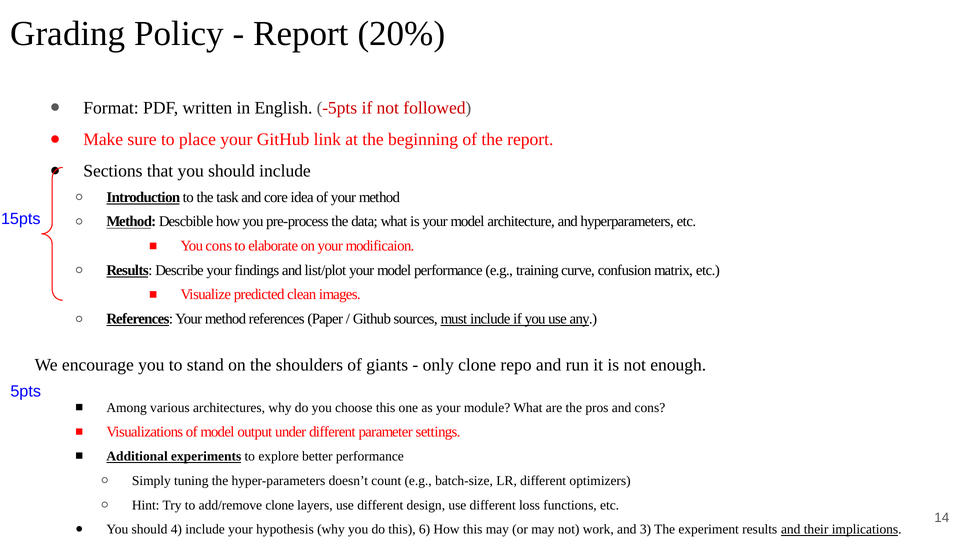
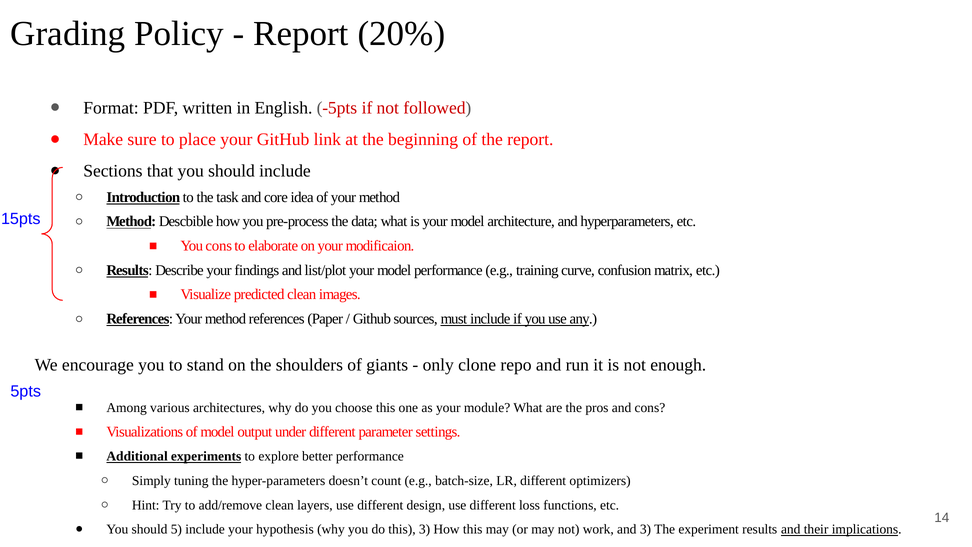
add/remove clone: clone -> clean (280, 505)
4: 4 -> 5 (176, 529)
this 6: 6 -> 3 (425, 529)
